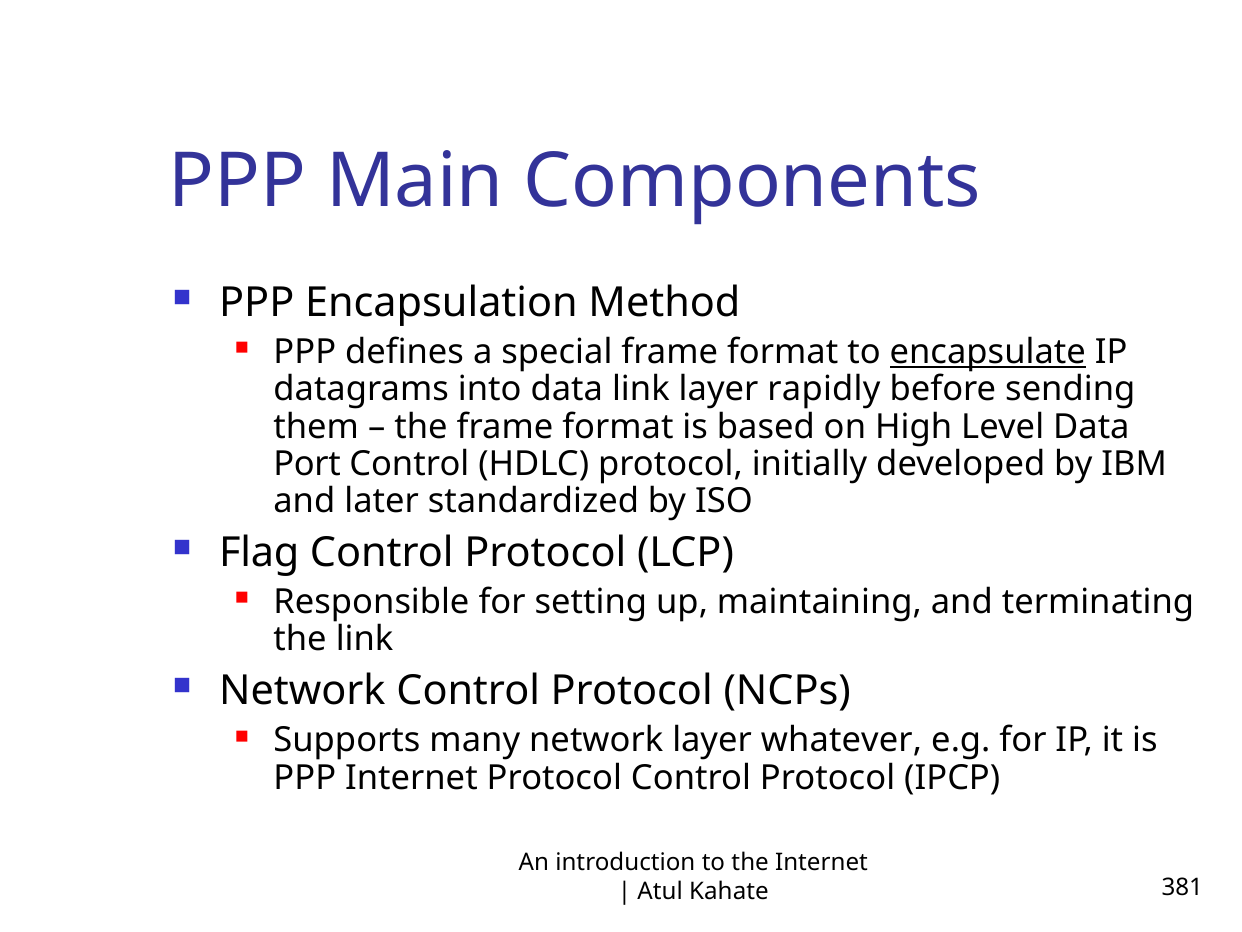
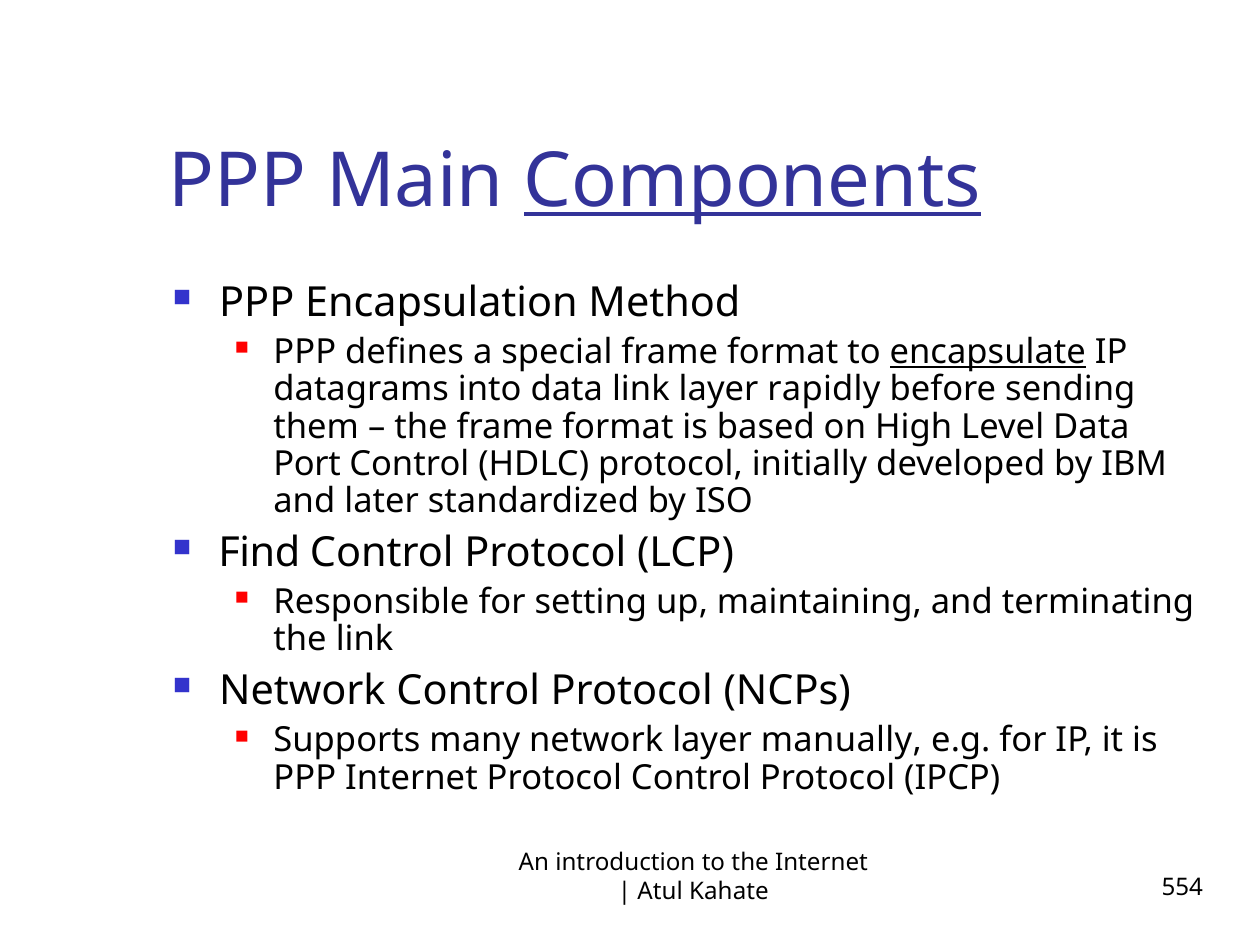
Components underline: none -> present (752, 181)
Flag: Flag -> Find (259, 552)
whatever: whatever -> manually (841, 740)
381: 381 -> 554 (1182, 887)
